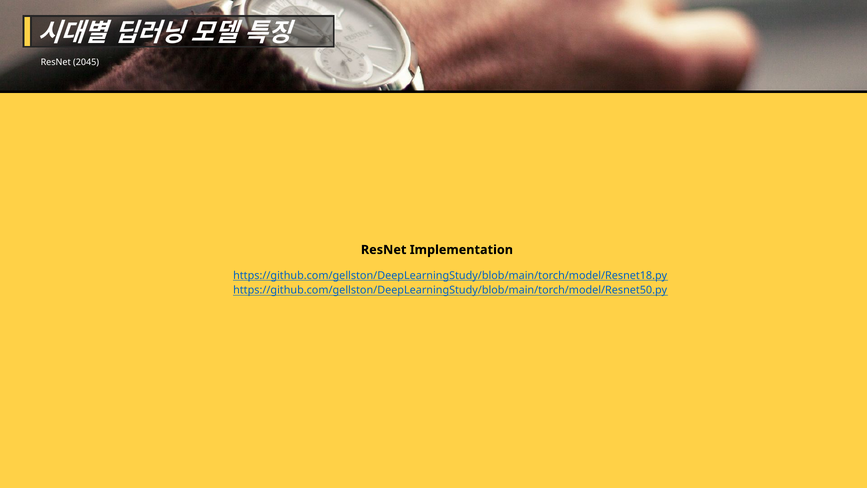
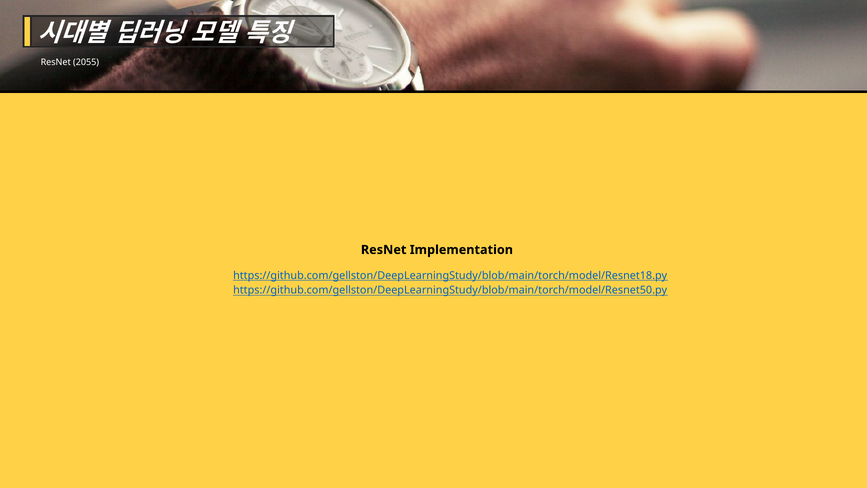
2045: 2045 -> 2055 (86, 62)
